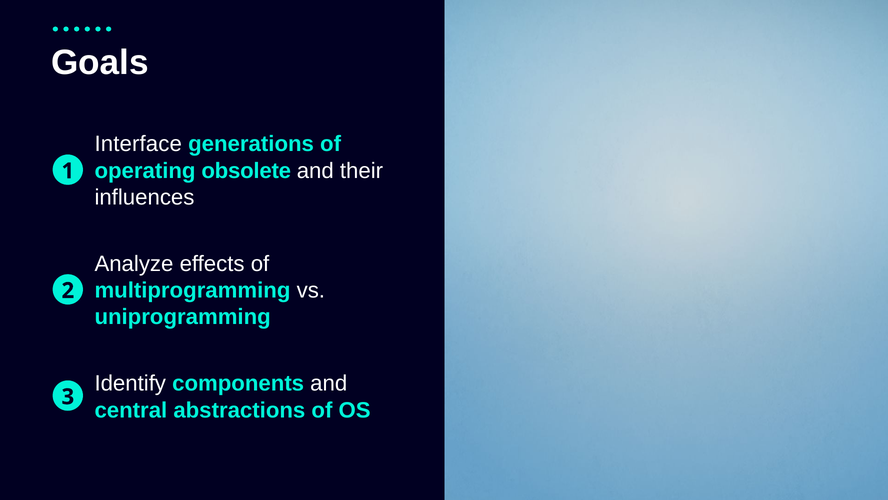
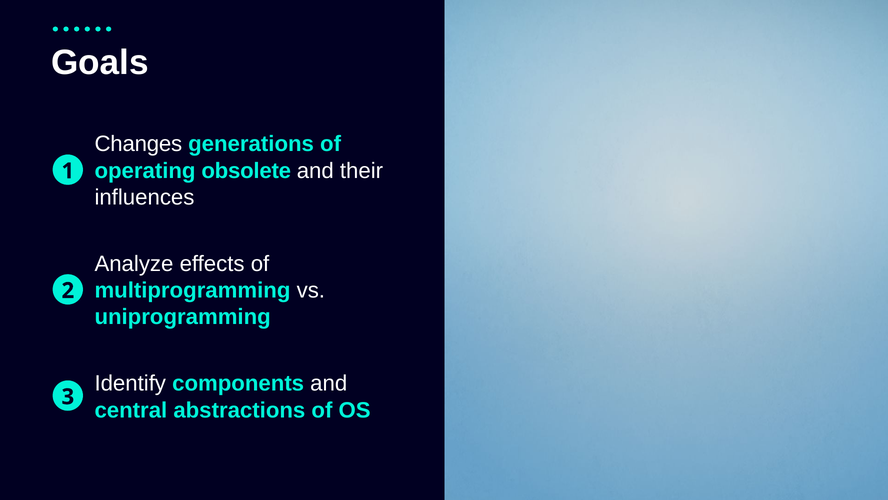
Interface: Interface -> Changes (138, 144)
